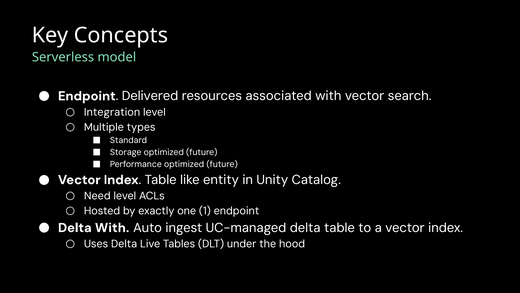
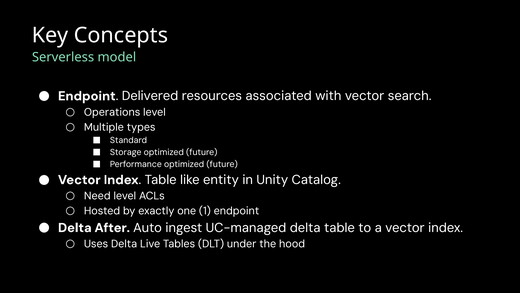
Integration: Integration -> Operations (112, 112)
Delta With: With -> After (112, 227)
